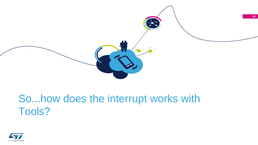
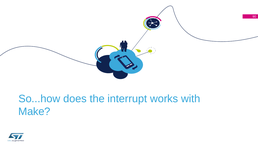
Tools: Tools -> Make (34, 112)
